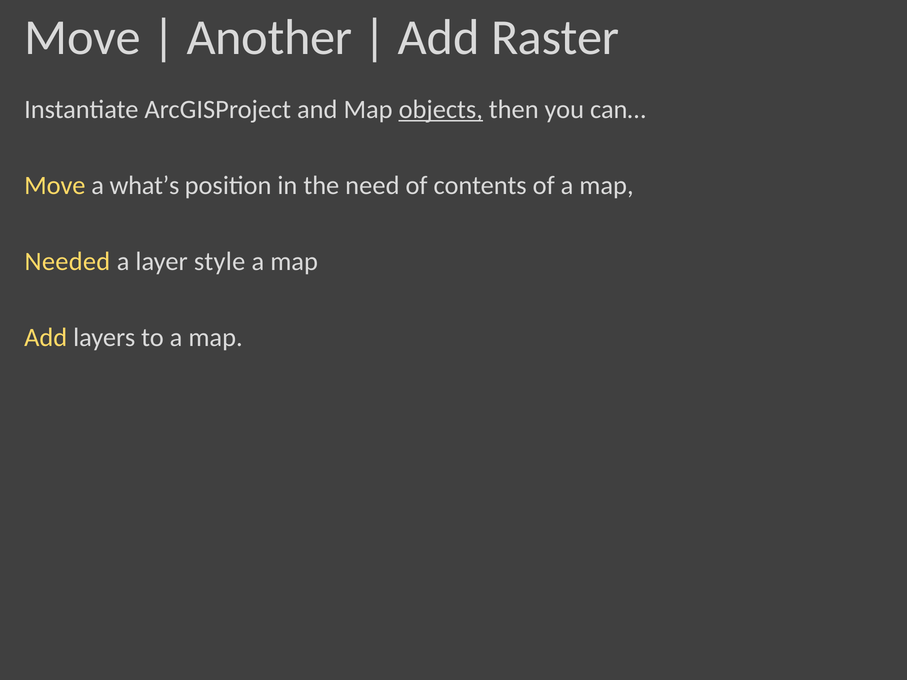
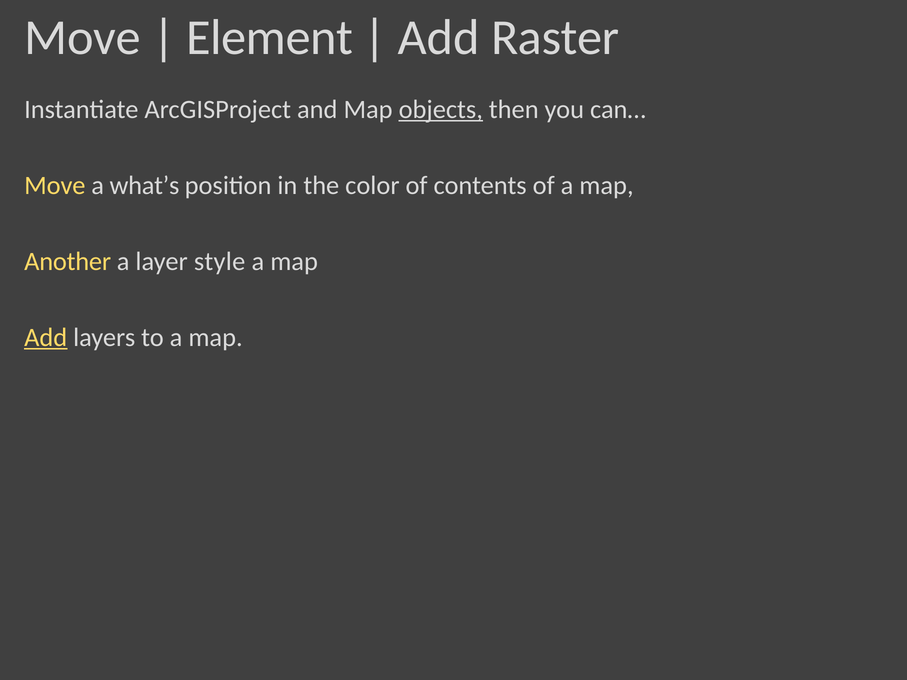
Another: Another -> Element (270, 37)
need: need -> color (372, 185)
Needed: Needed -> Another (68, 261)
Add underline: none -> present (46, 338)
